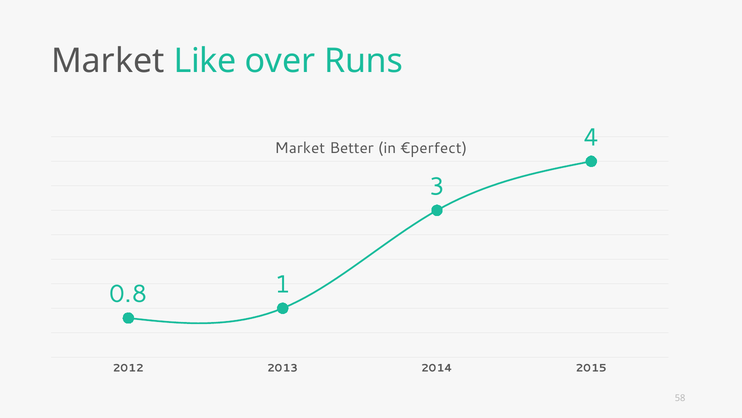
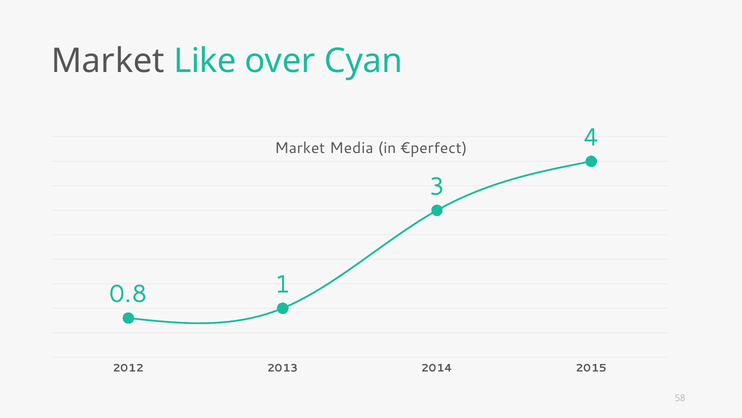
Runs: Runs -> Cyan (364, 61)
Better: Better -> Media (351, 148)
